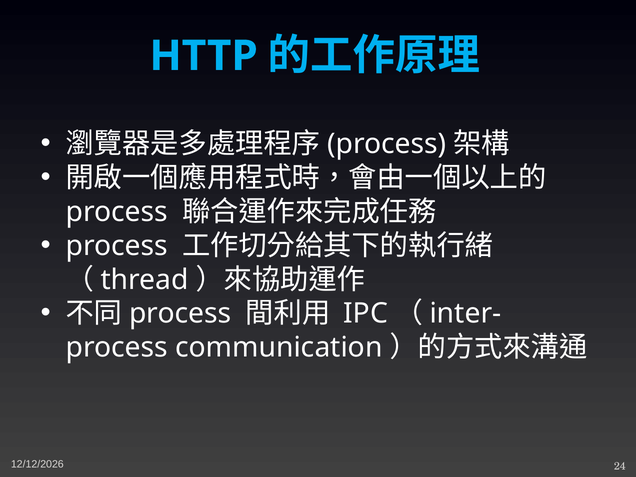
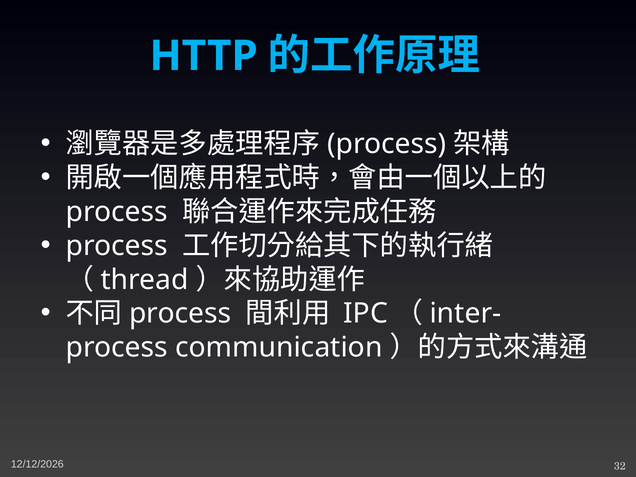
24: 24 -> 32 (620, 466)
